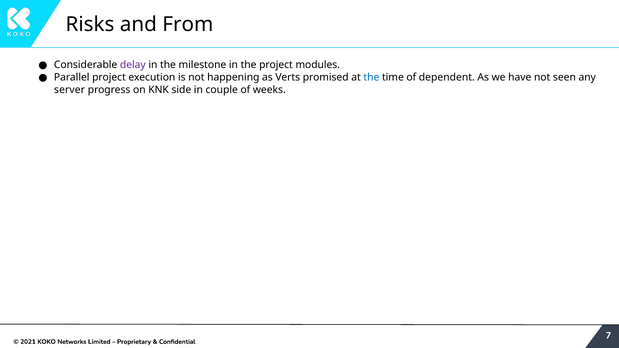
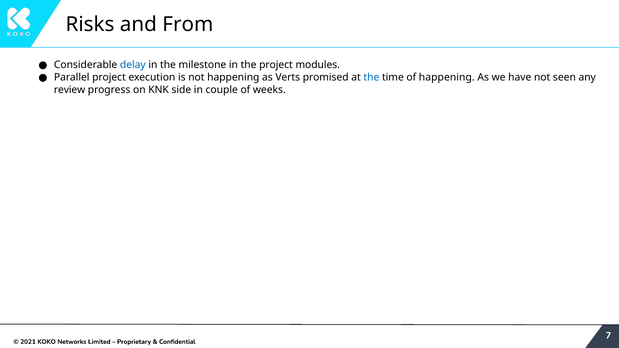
delay colour: purple -> blue (133, 65)
of dependent: dependent -> happening (447, 77)
server: server -> review (70, 90)
